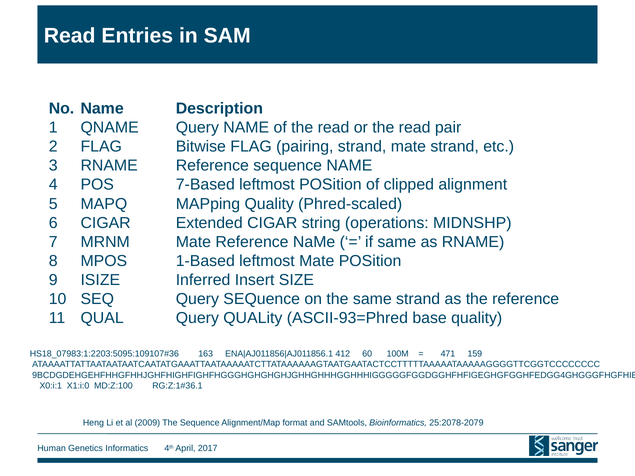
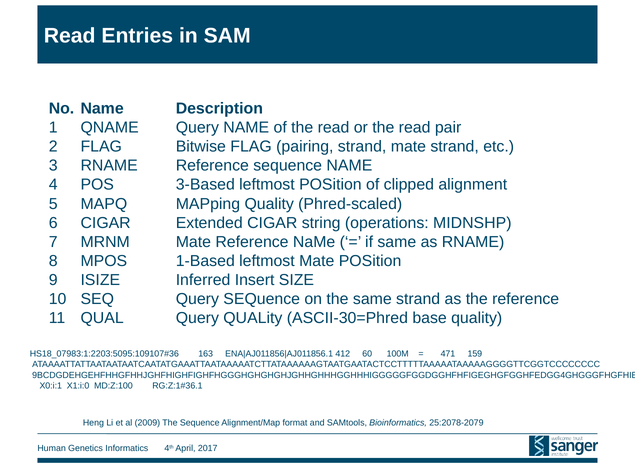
7-Based: 7-Based -> 3-Based (205, 185)
ASCII-93=Phred: ASCII-93=Phred -> ASCII-30=Phred (347, 318)
